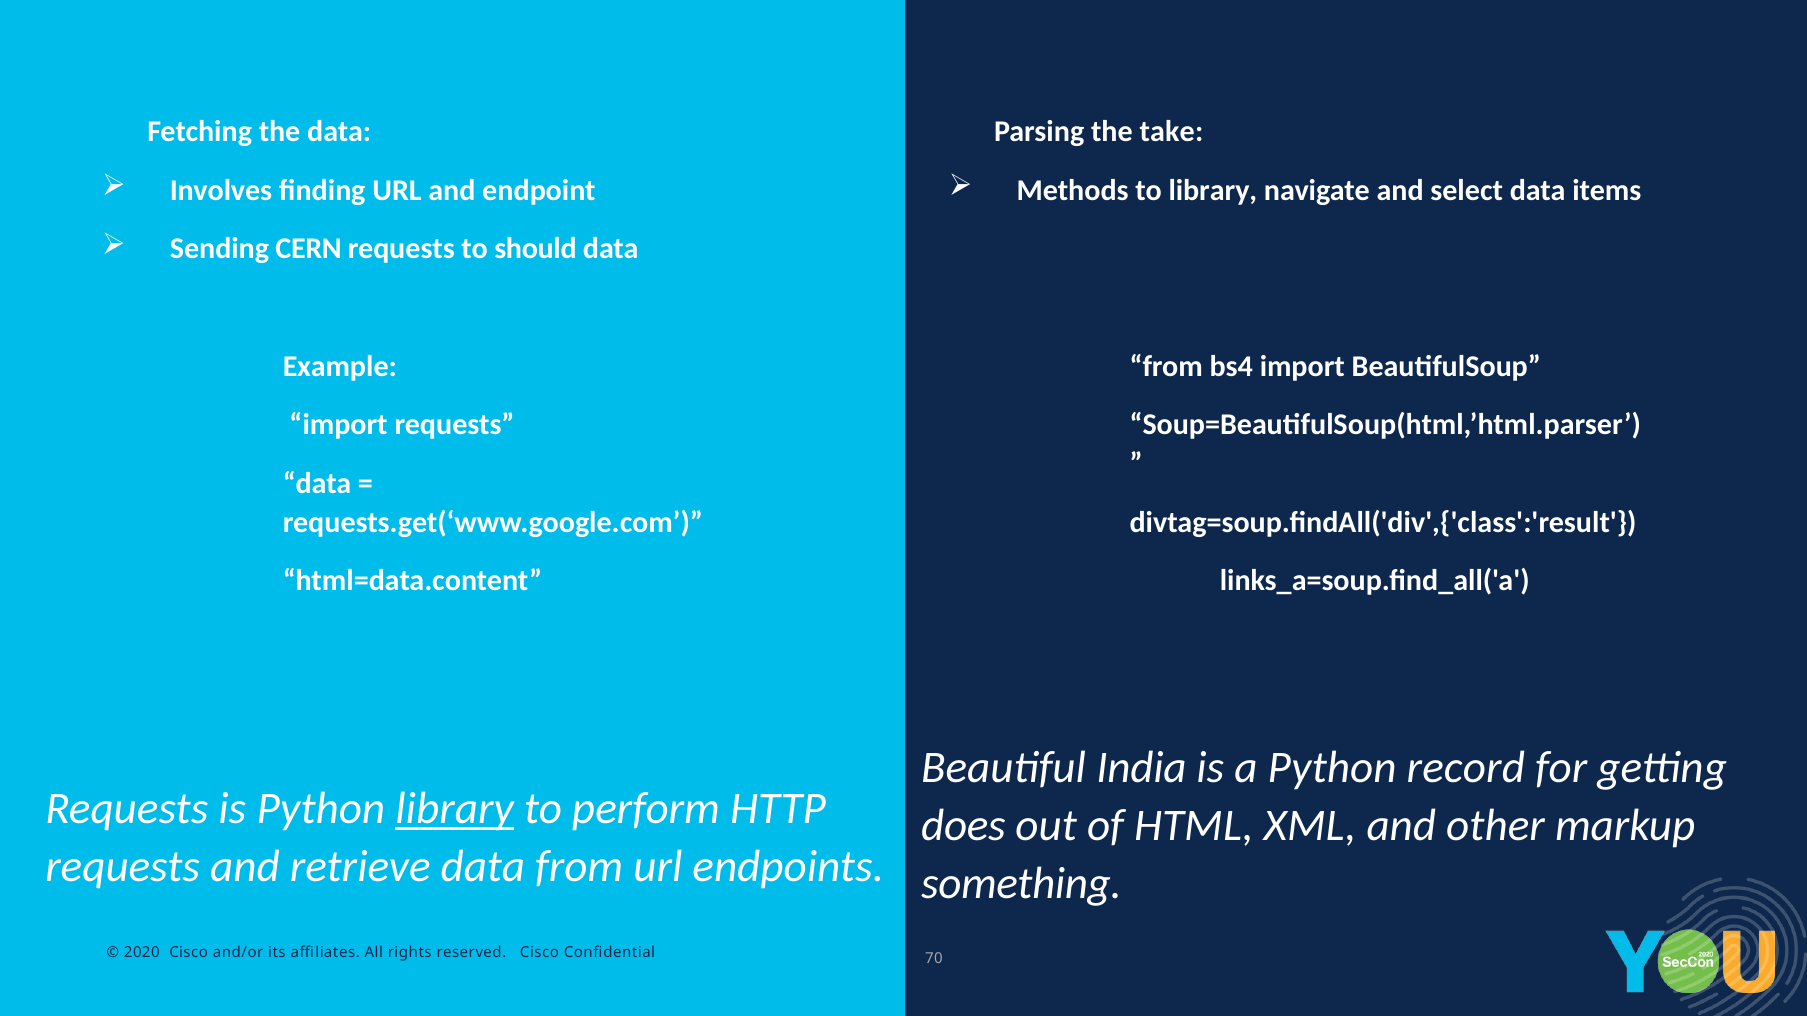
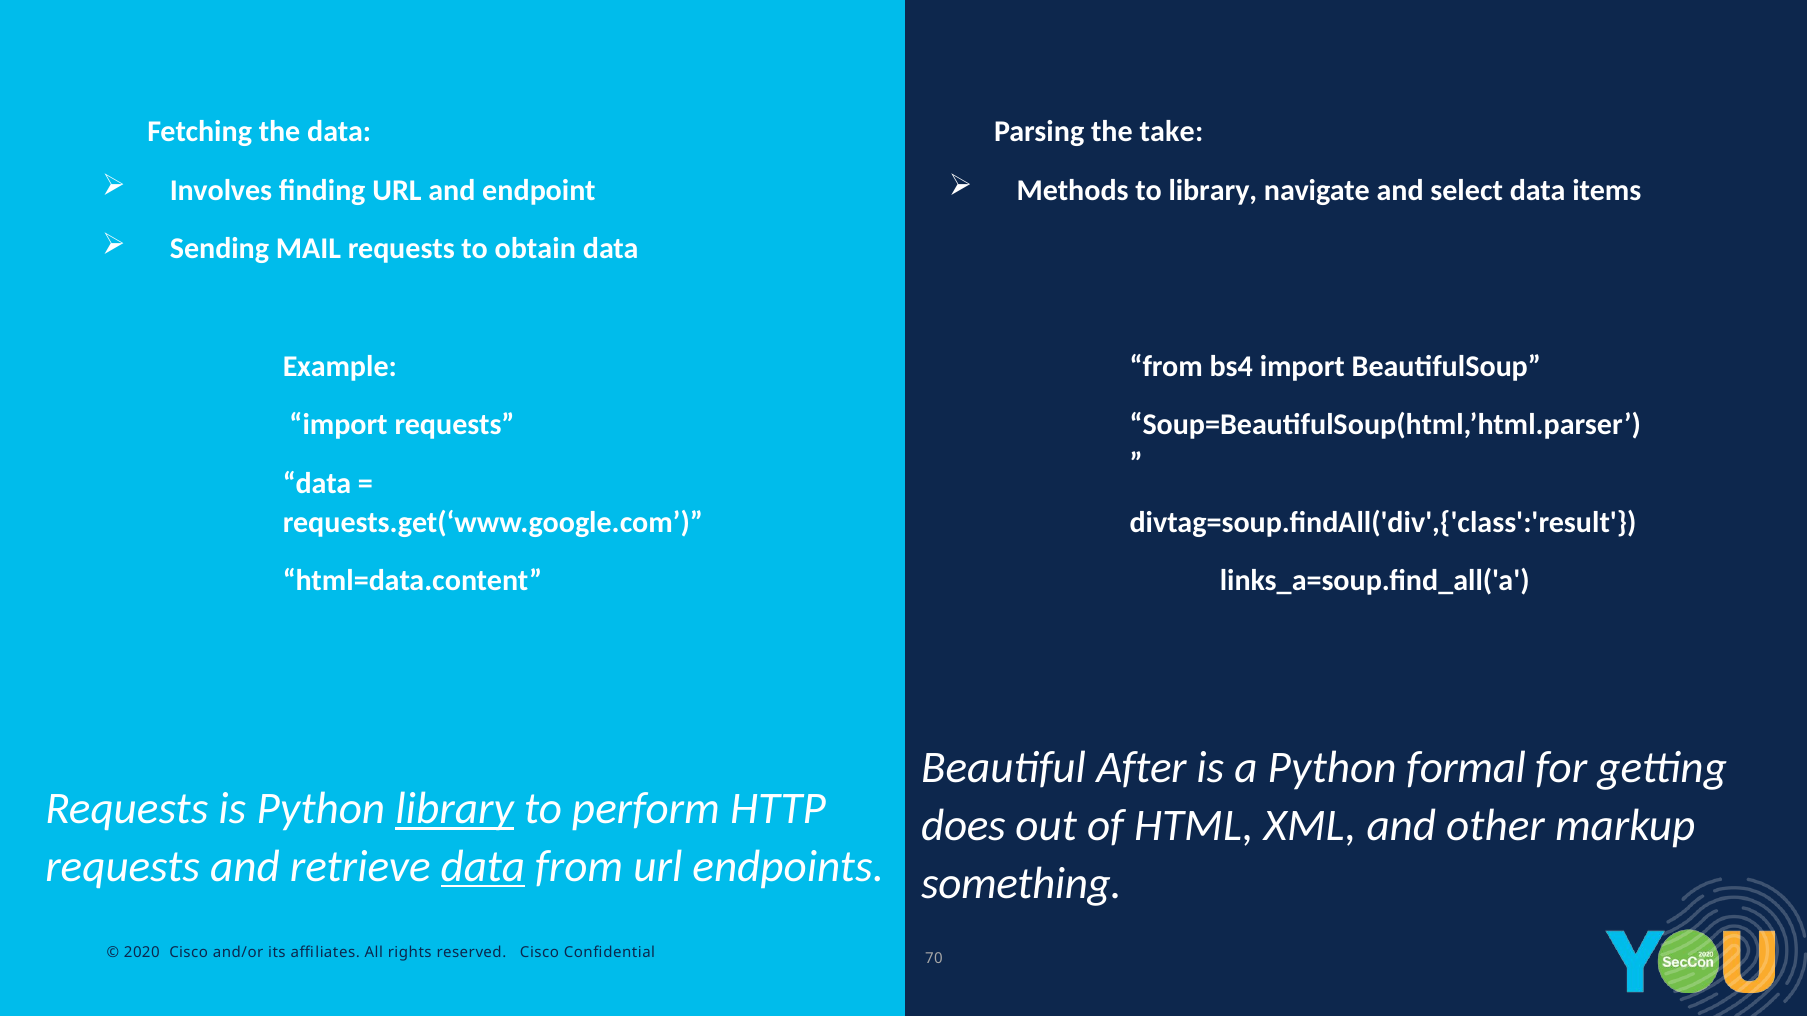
CERN: CERN -> MAIL (308, 249)
should: should -> obtain (535, 249)
India: India -> After (1141, 768)
record: record -> formal (1466, 768)
data underline: none -> present (483, 867)
